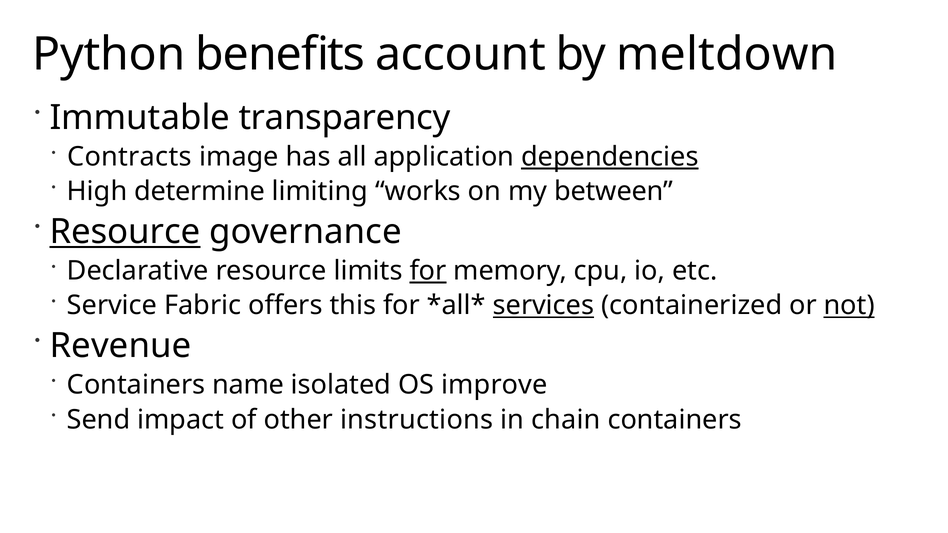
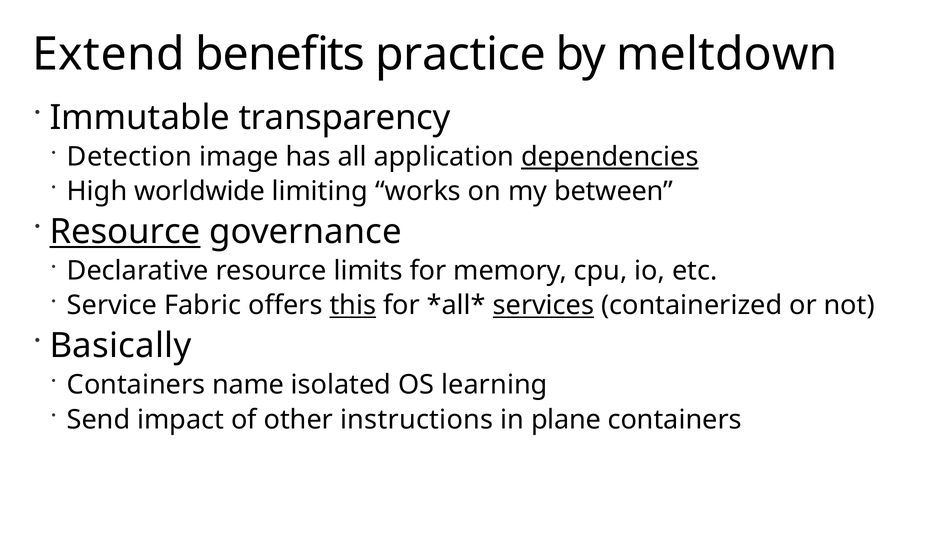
Python: Python -> Extend (108, 54)
account: account -> practice (461, 54)
Contracts: Contracts -> Detection (130, 157)
determine: determine -> worldwide (200, 192)
for underline: present -> none (428, 271)
this underline: none -> present (353, 306)
not underline: present -> none (849, 306)
Revenue: Revenue -> Basically (121, 346)
improve: improve -> learning (494, 385)
chain: chain -> plane (566, 420)
